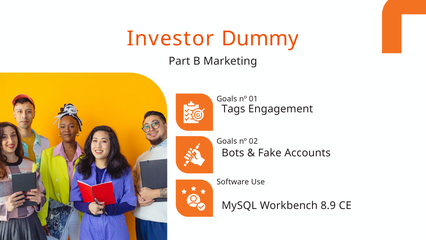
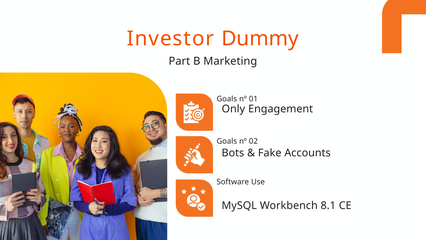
Tags: Tags -> Only (233, 109)
8.9: 8.9 -> 8.1 (328, 205)
